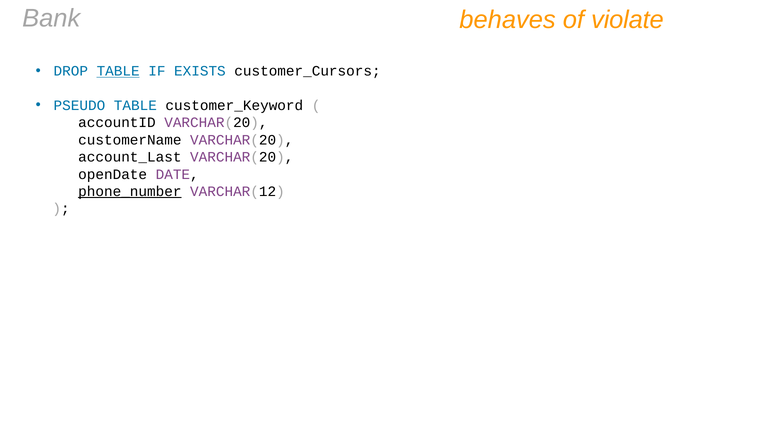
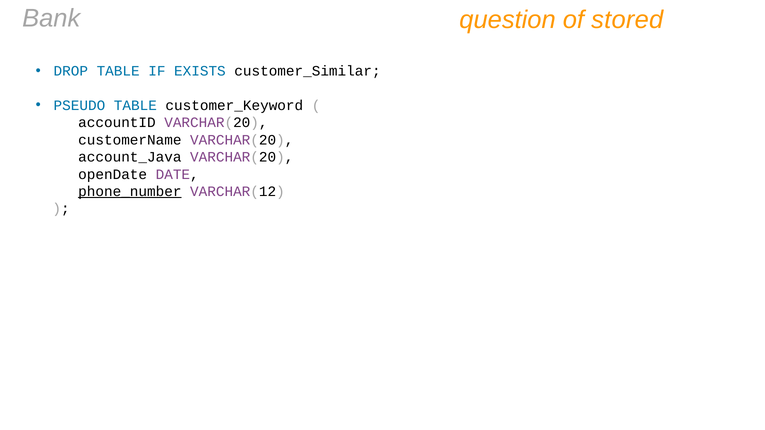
behaves: behaves -> question (508, 20)
violate: violate -> stored (627, 20)
TABLE underline: present -> none (118, 71)
customer_Cursors: customer_Cursors -> customer_Similar (307, 71)
account_Last: account_Last -> account_Java (130, 157)
